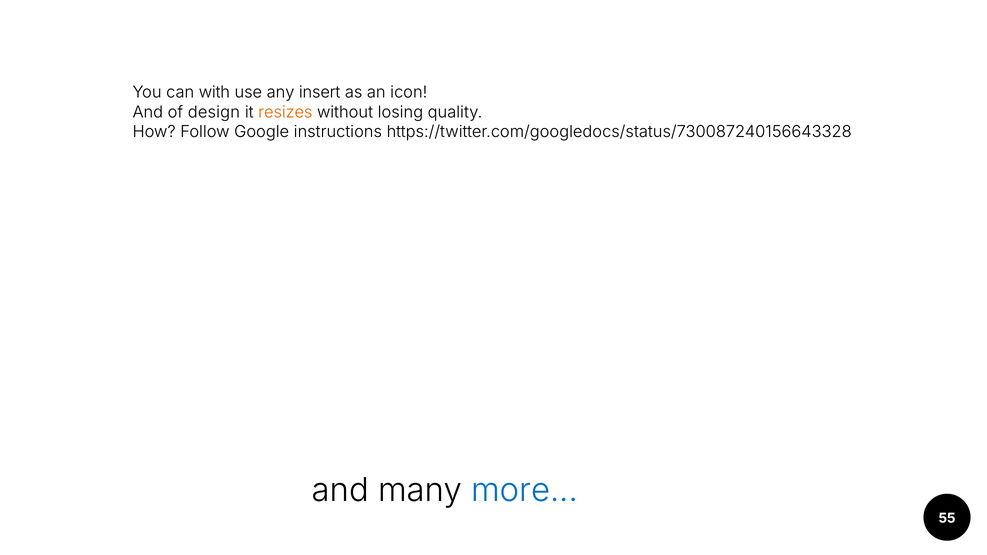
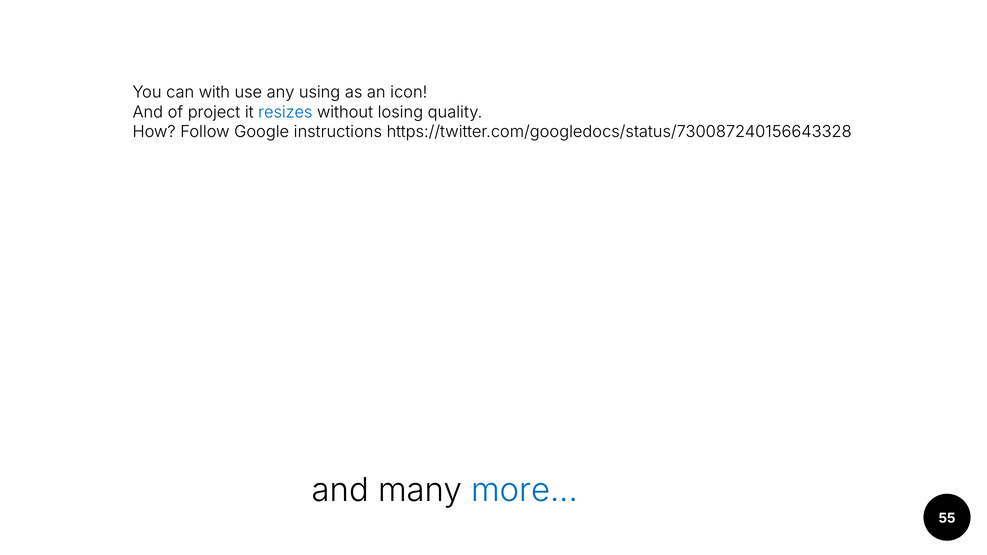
insert: insert -> using (320, 93)
design: design -> project (214, 112)
resizes colour: orange -> blue (285, 112)
